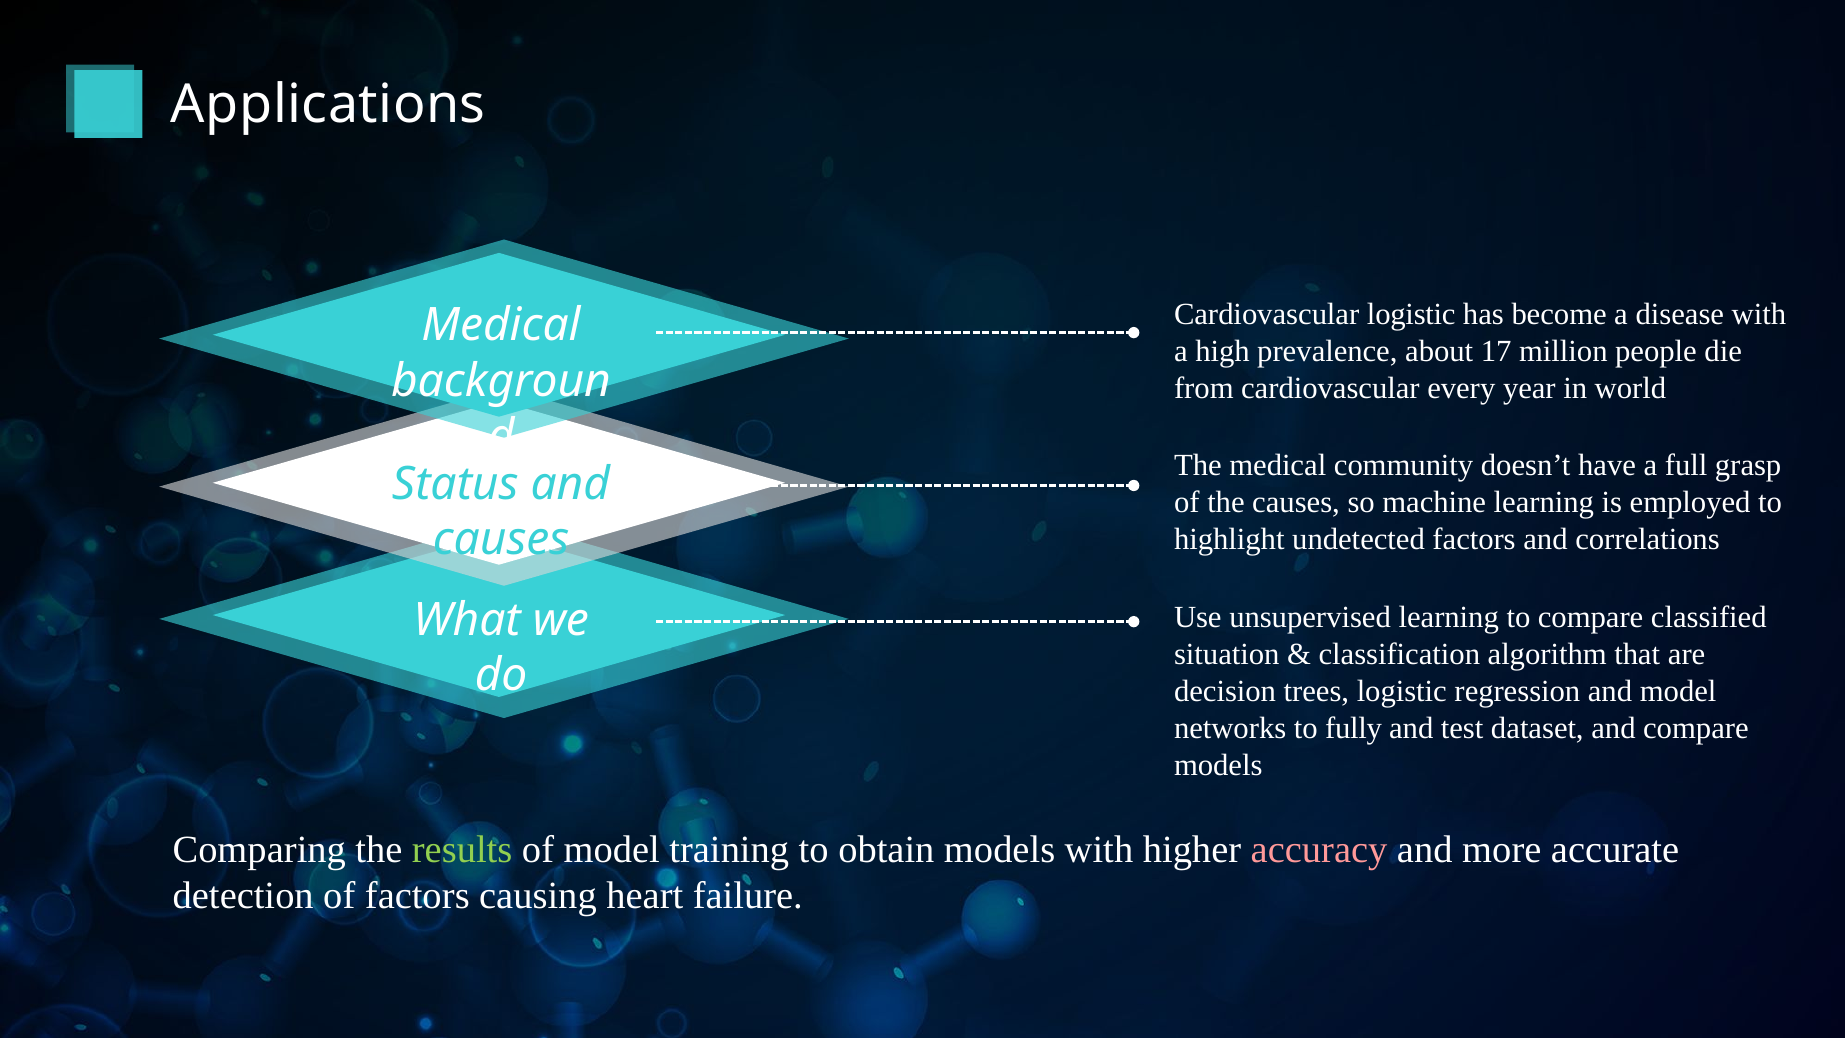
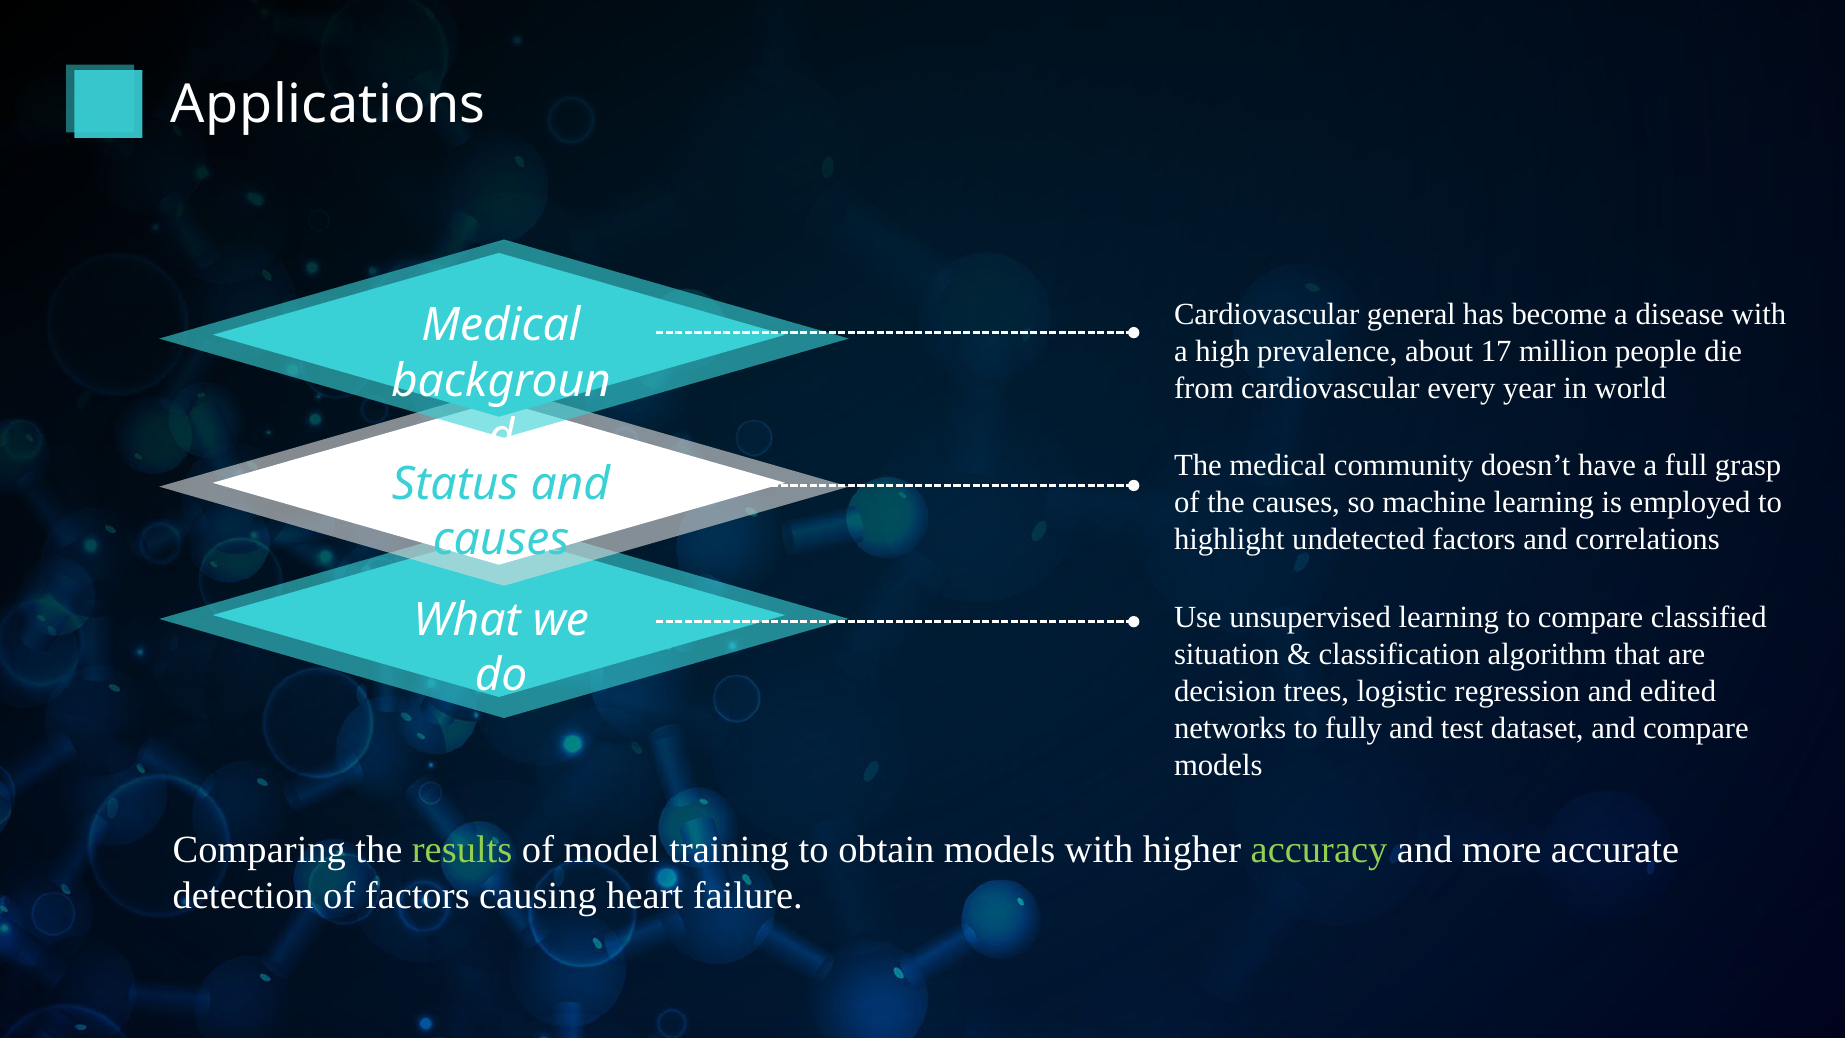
Cardiovascular logistic: logistic -> general (1411, 315)
and model: model -> edited (1678, 691)
accuracy colour: pink -> light green (1319, 850)
